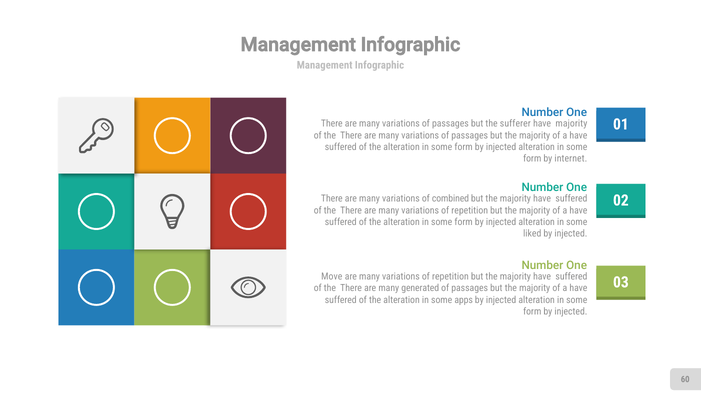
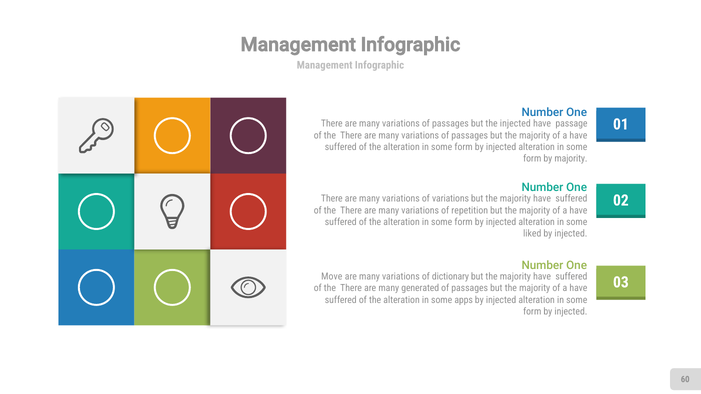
the sufferer: sufferer -> injected (515, 124)
have majority: majority -> passage (571, 124)
by internet: internet -> majority (571, 159)
of combined: combined -> variations (450, 199)
repetition: repetition -> dictionary (450, 277)
